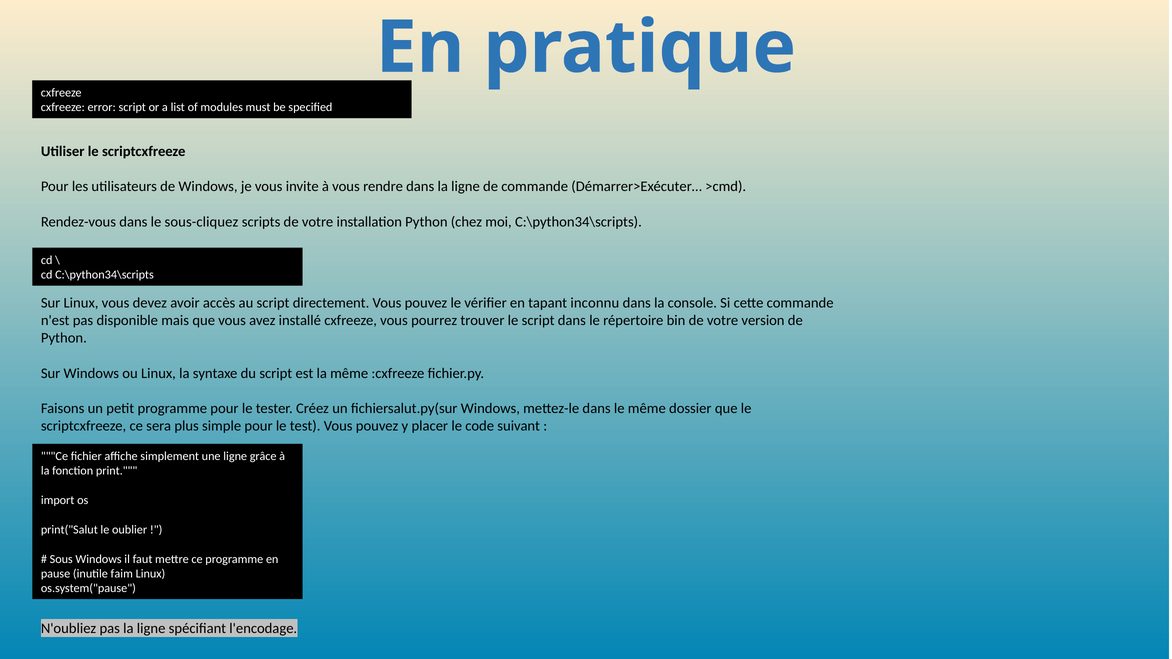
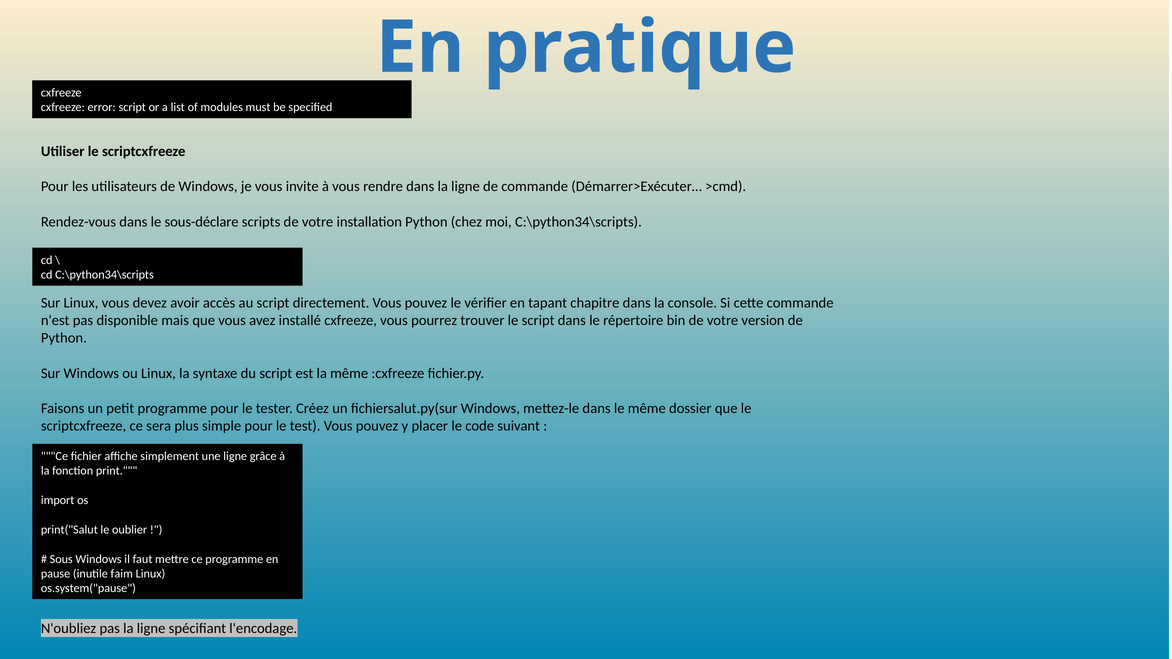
sous-cliquez: sous-cliquez -> sous-déclare (202, 222)
inconnu: inconnu -> chapitre (595, 303)
